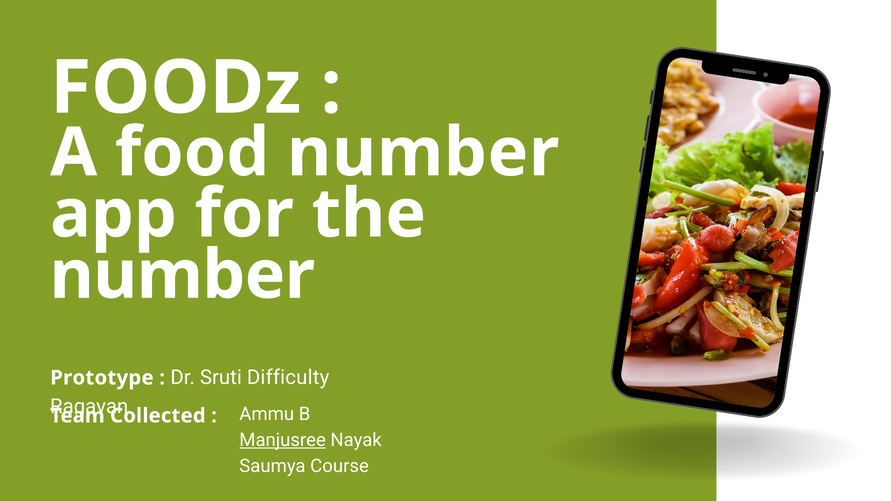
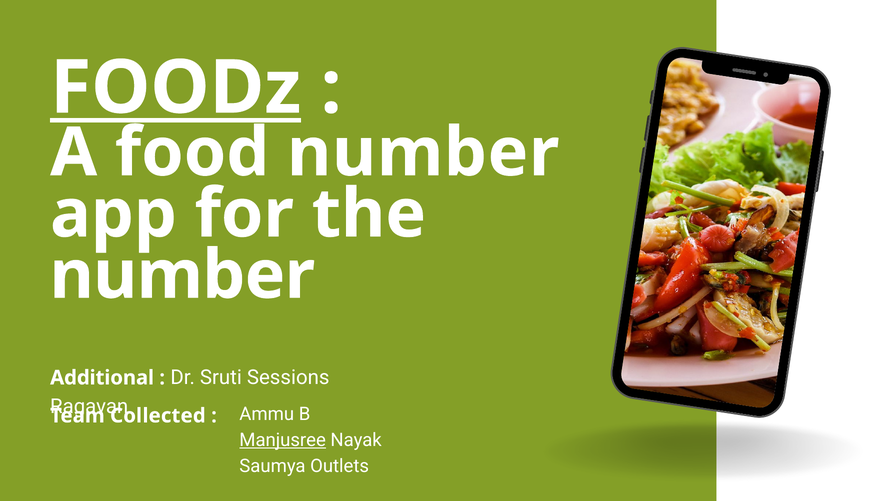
FOODz underline: none -> present (176, 88)
Prototype: Prototype -> Additional (102, 378)
Difficulty: Difficulty -> Sessions (288, 378)
Course: Course -> Outlets (340, 466)
